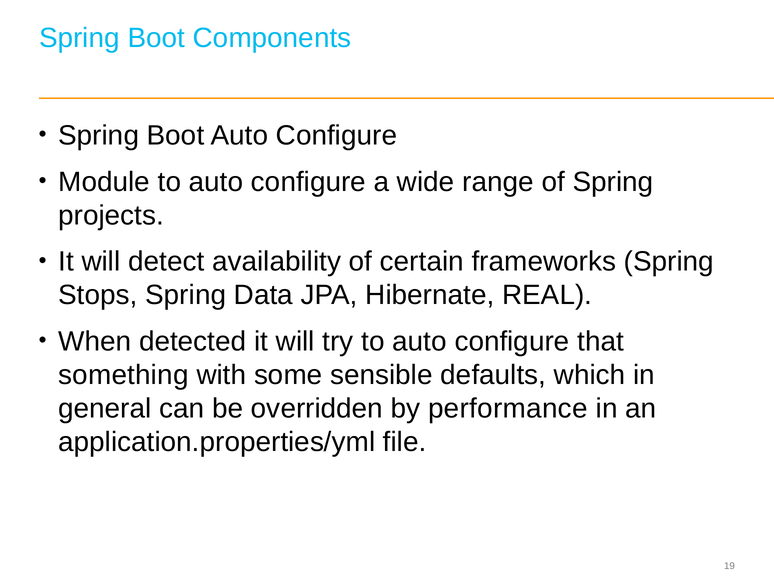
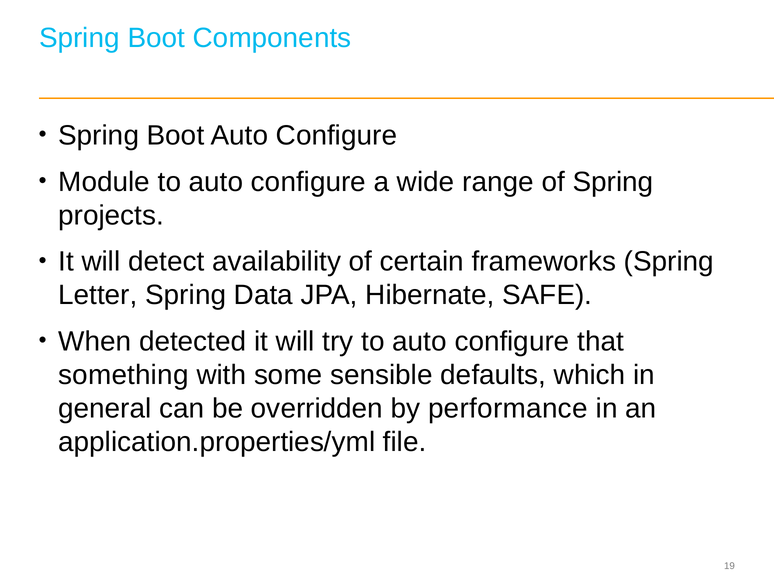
Stops: Stops -> Letter (98, 295)
REAL: REAL -> SAFE (547, 295)
